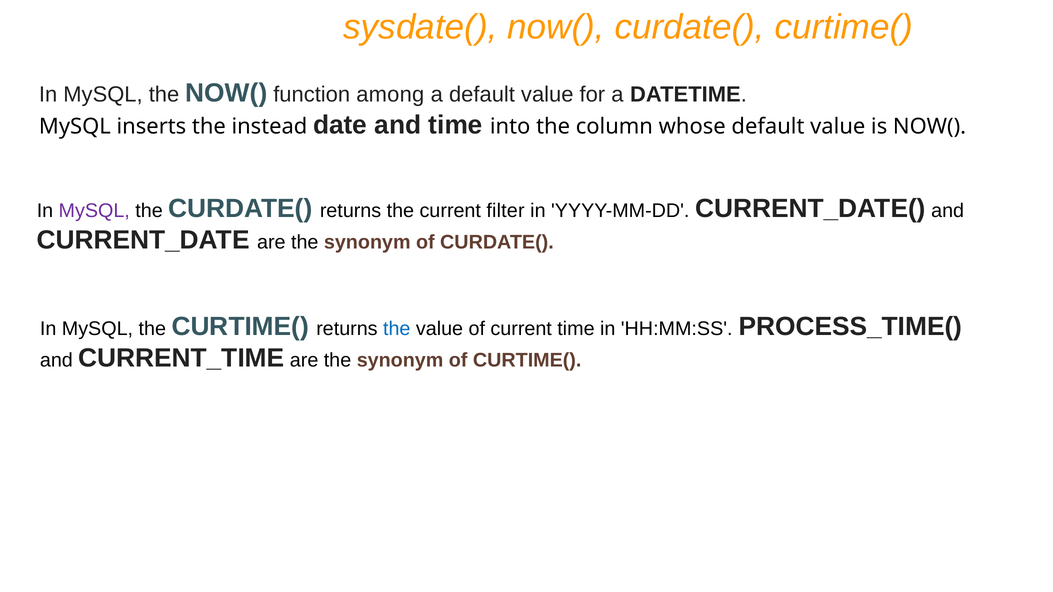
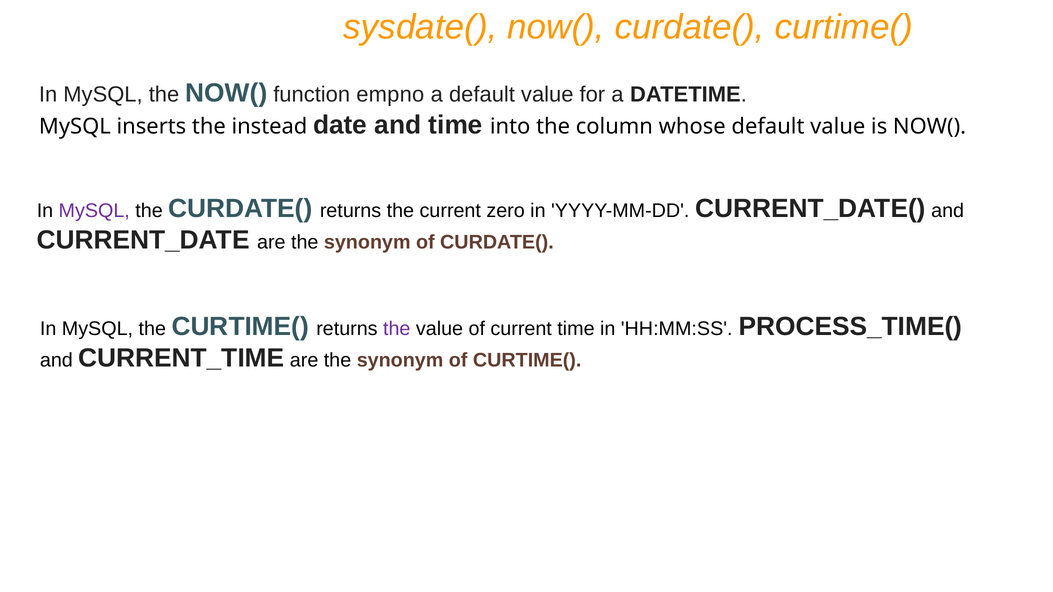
among: among -> empno (390, 95)
filter: filter -> zero (506, 211)
the colour: blue -> purple (397, 329)
